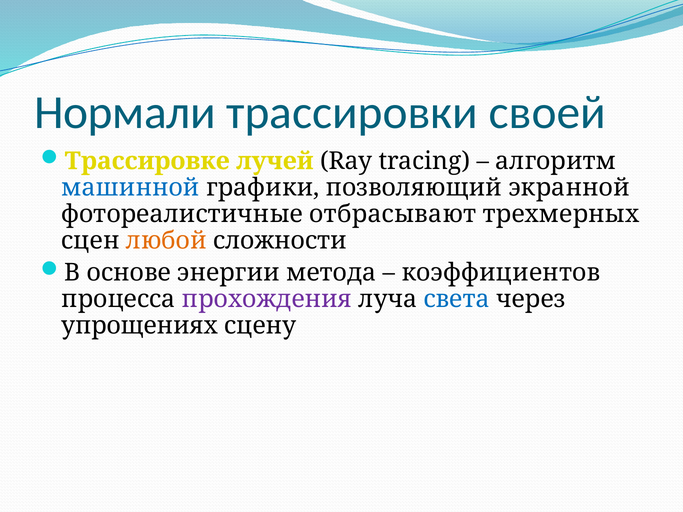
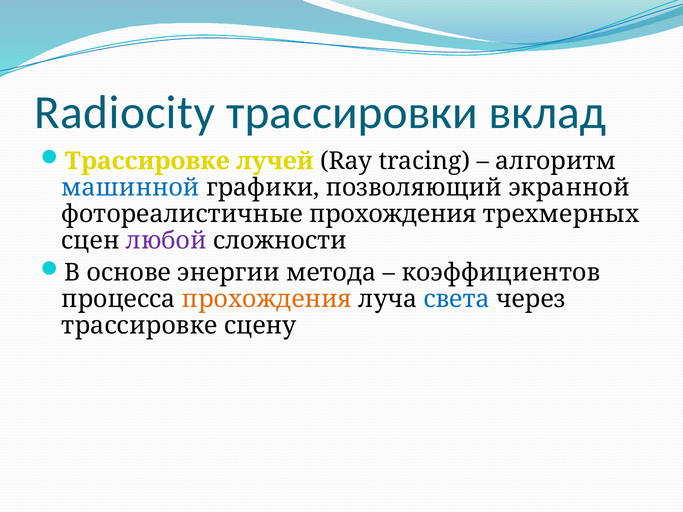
Нормали: Нормали -> Radiocity (125, 113)
своей: своей -> вклад (547, 113)
фотореалистичные отбрасывают: отбрасывают -> прохождения (393, 214)
любой colour: orange -> purple (166, 241)
прохождения colour: purple -> orange (267, 299)
упрощениях: упрощениях -> трассировке (139, 326)
